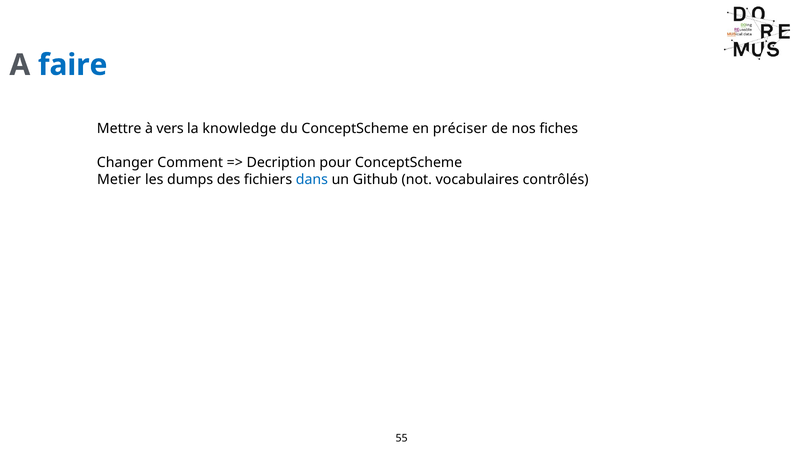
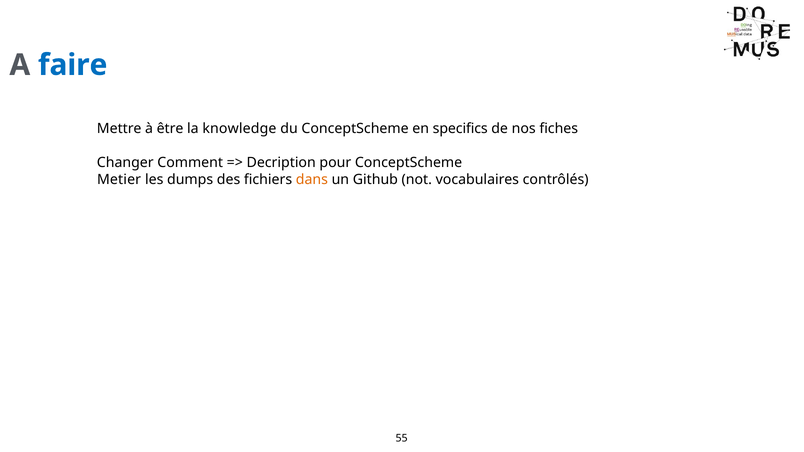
vers: vers -> être (170, 129)
préciser: préciser -> specifics (460, 129)
dans colour: blue -> orange (312, 180)
